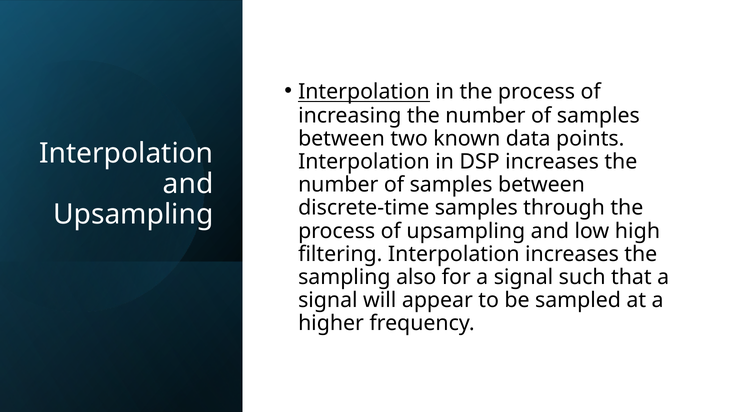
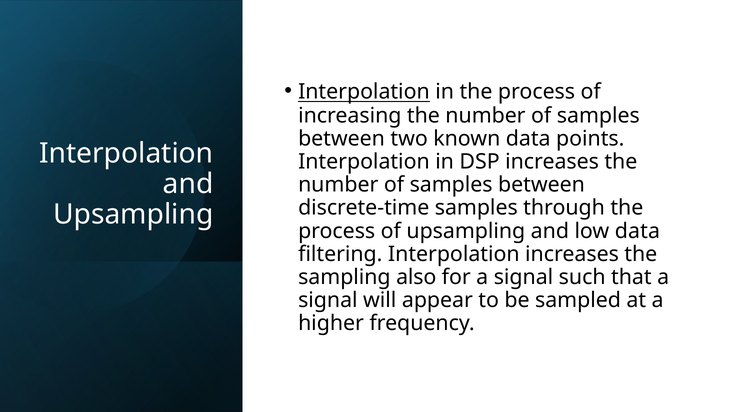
low high: high -> data (637, 231)
